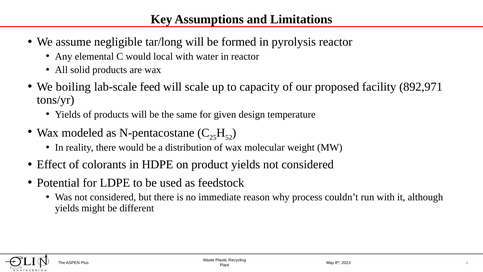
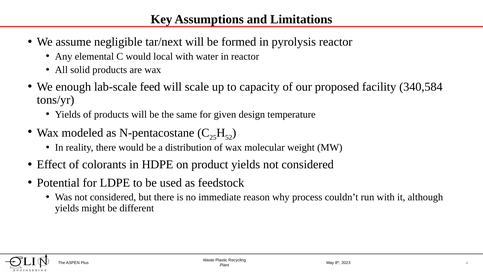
tar/long: tar/long -> tar/next (164, 42)
boiling: boiling -> enough (73, 87)
892,971: 892,971 -> 340,584 (421, 87)
